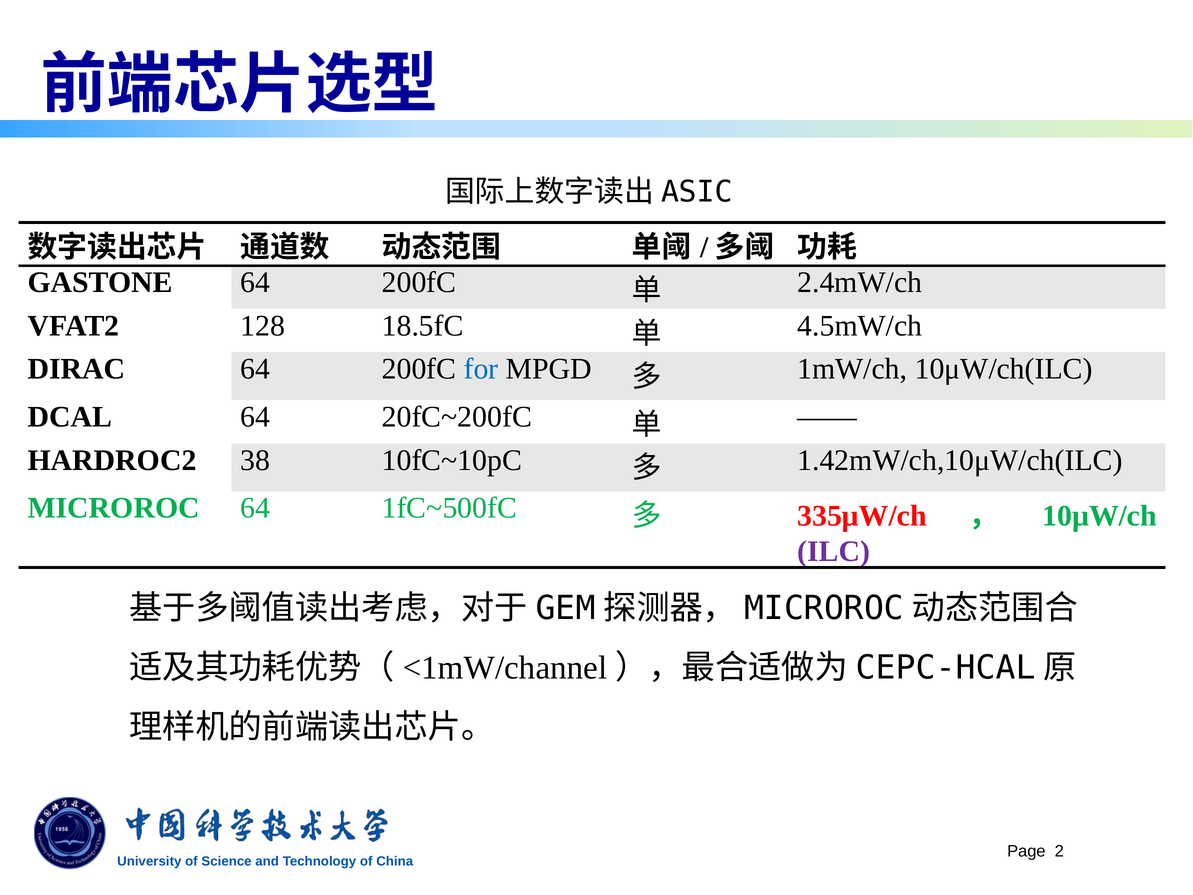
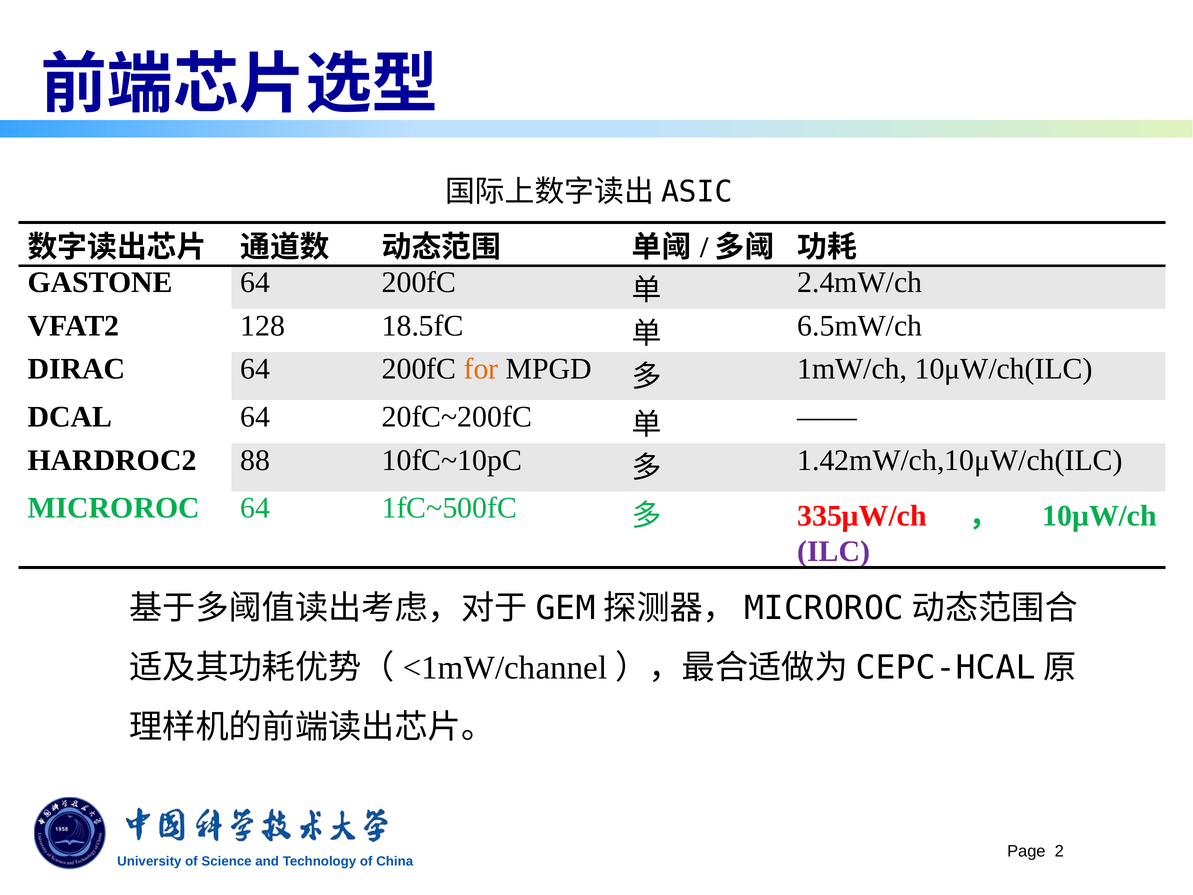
4.5mW/ch: 4.5mW/ch -> 6.5mW/ch (860, 326)
for colour: blue -> orange (481, 369)
38: 38 -> 88 (255, 460)
